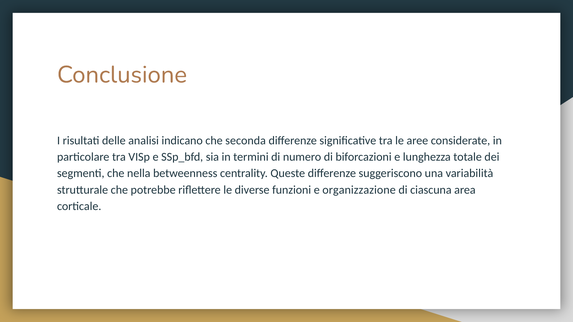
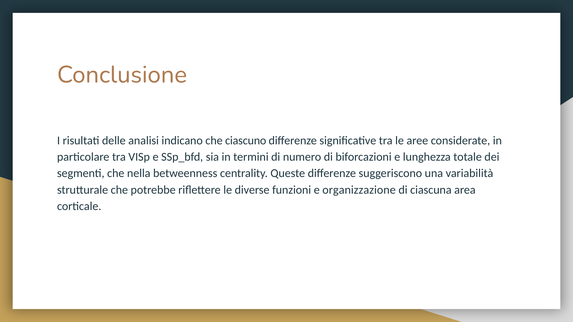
seconda: seconda -> ciascuno (246, 141)
